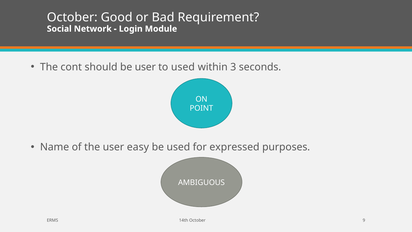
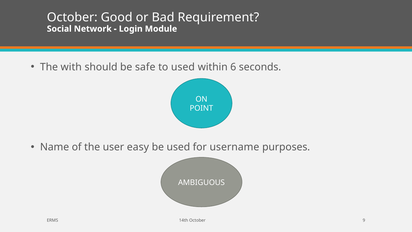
cont: cont -> with (71, 67)
be user: user -> safe (145, 67)
3: 3 -> 6 (233, 67)
expressed: expressed -> username (234, 147)
